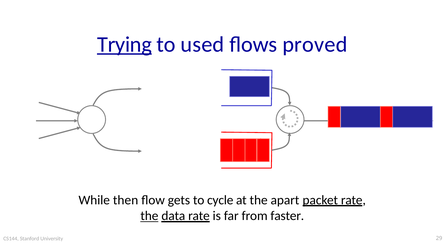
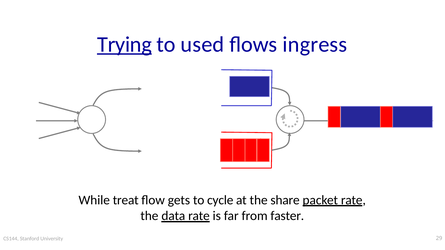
proved: proved -> ingress (315, 45)
then: then -> treat (126, 200)
apart: apart -> share (285, 200)
the underline: present -> none (149, 216)
